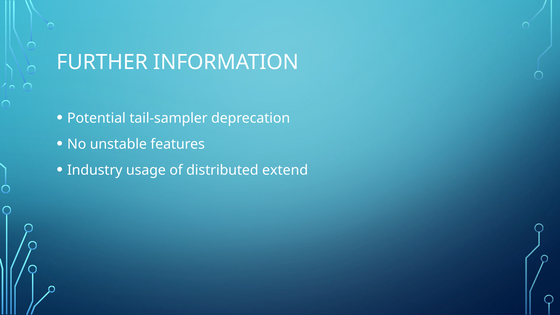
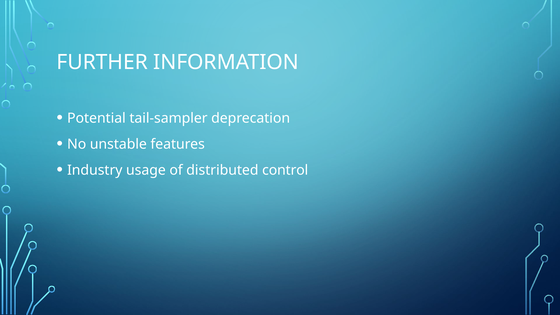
extend: extend -> control (285, 170)
